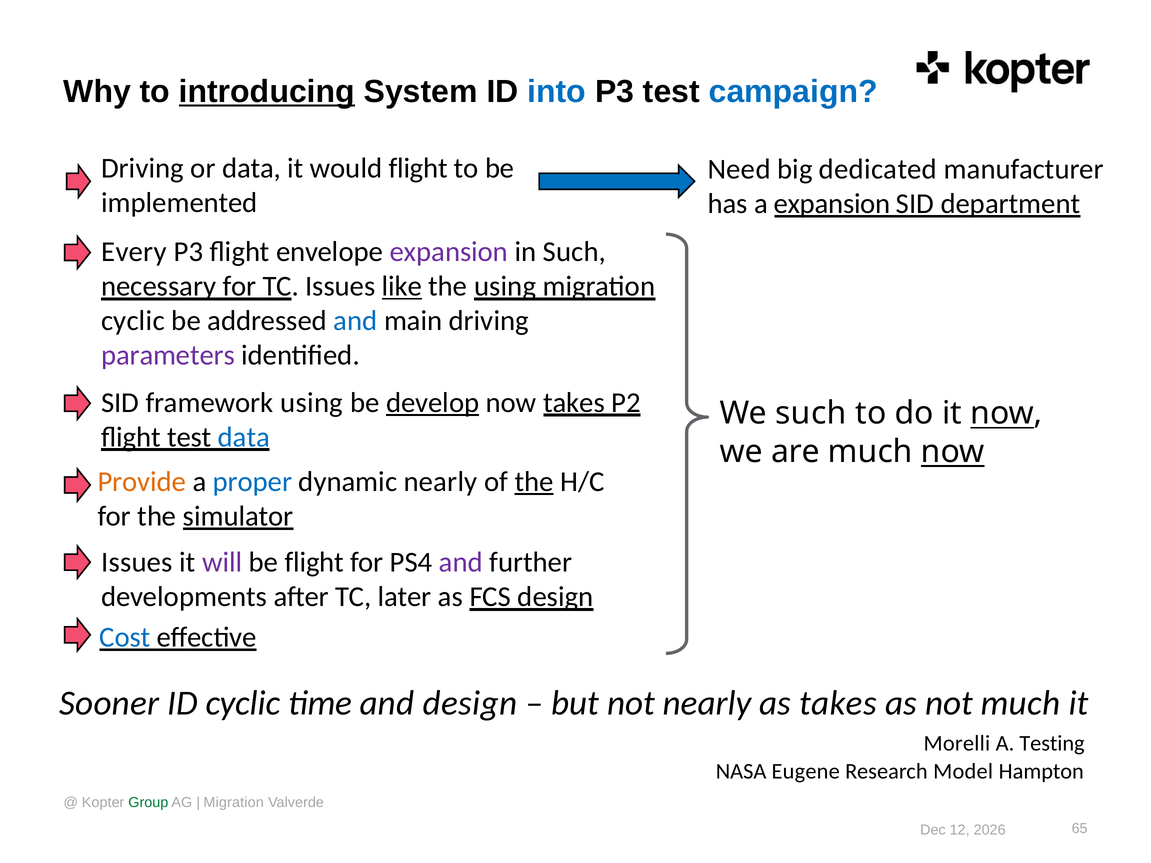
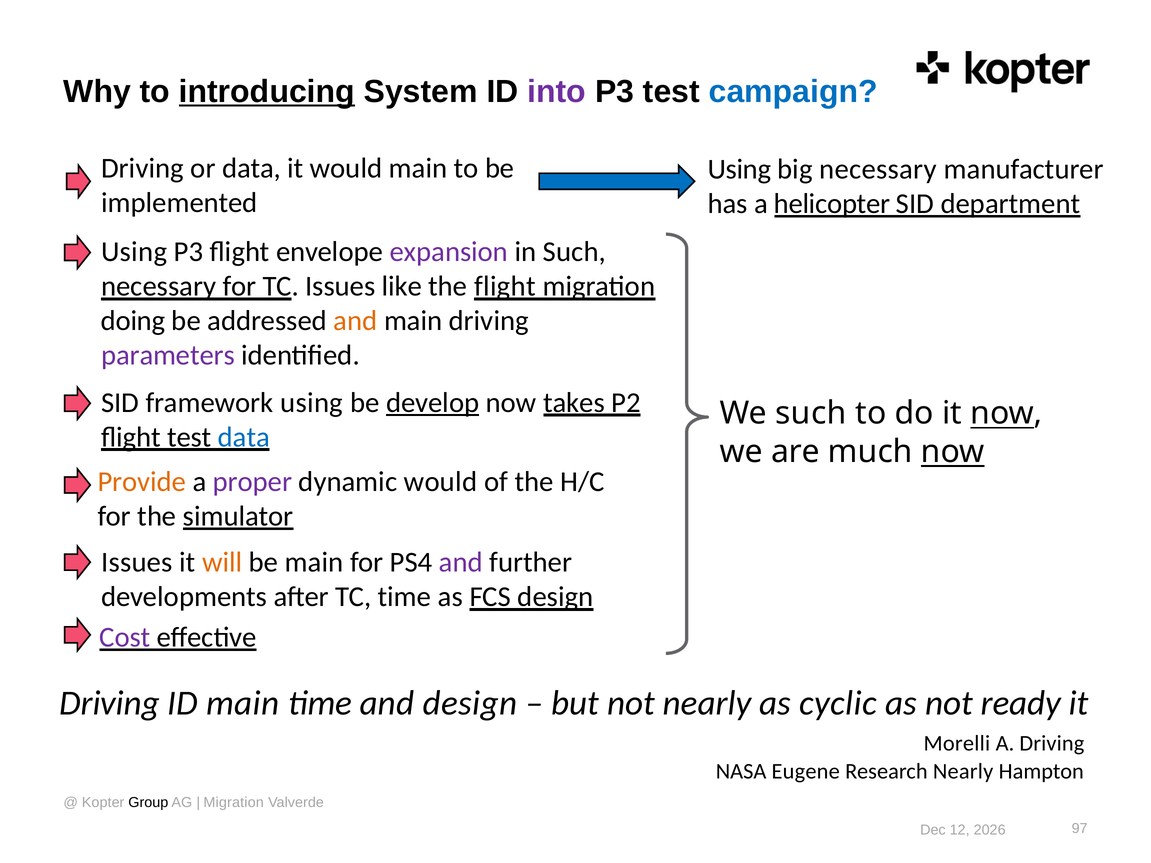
into colour: blue -> purple (557, 92)
would flight: flight -> main (418, 168)
Need: Need -> Using (739, 169)
big dedicated: dedicated -> necessary (878, 169)
a expansion: expansion -> helicopter (832, 204)
Every: Every -> Using (134, 252)
like underline: present -> none (402, 286)
the using: using -> flight (505, 286)
cyclic: cyclic -> doing (133, 321)
and colour: blue -> orange (355, 321)
proper colour: blue -> purple (252, 482)
dynamic nearly: nearly -> would (441, 482)
the underline: present -> none (534, 482)
will colour: purple -> orange (222, 562)
be flight: flight -> main (314, 562)
TC later: later -> time (404, 597)
Cost colour: blue -> purple (125, 637)
Sooner: Sooner -> Driving (109, 704)
ID cyclic: cyclic -> main (243, 704)
as takes: takes -> cyclic (838, 704)
not much: much -> ready (1021, 704)
A Testing: Testing -> Driving (1052, 744)
Research Model: Model -> Nearly (963, 772)
Group colour: green -> black (148, 803)
65: 65 -> 97 (1080, 828)
